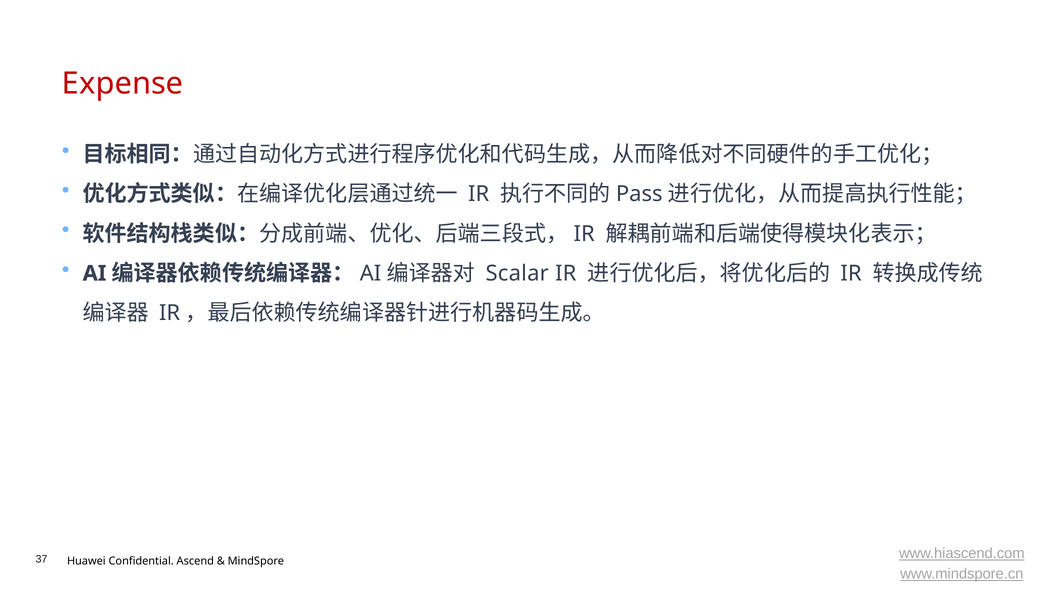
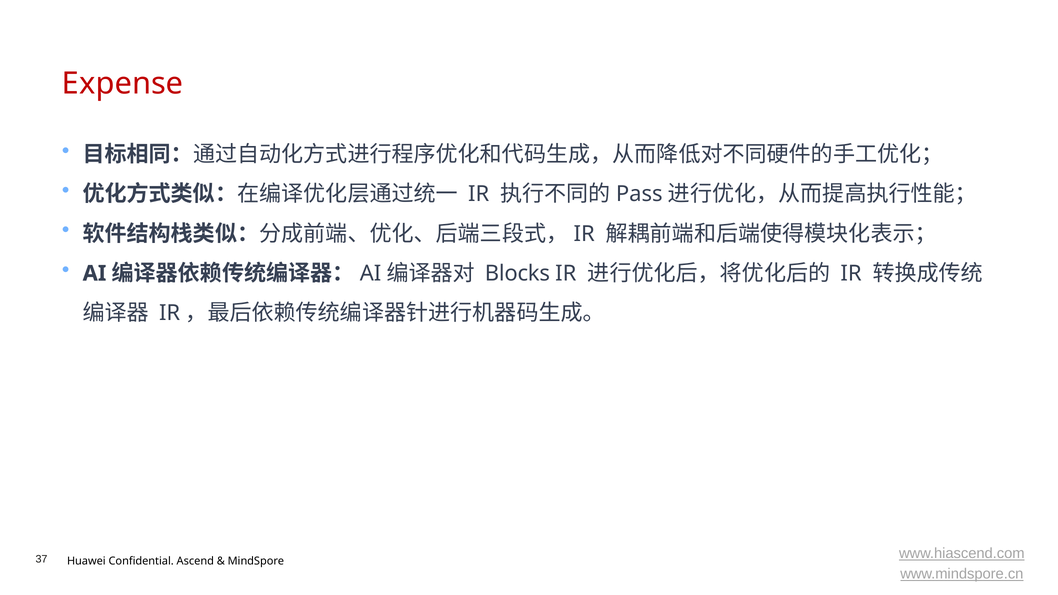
Scalar: Scalar -> Blocks (517, 273)
